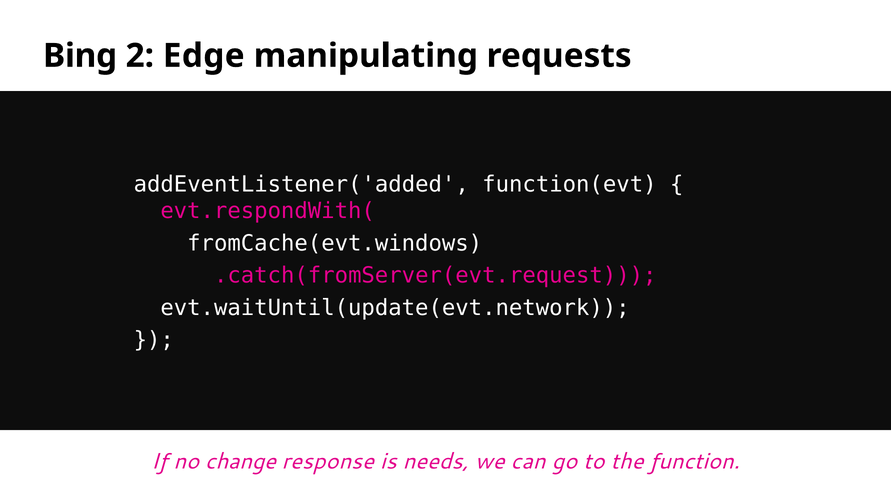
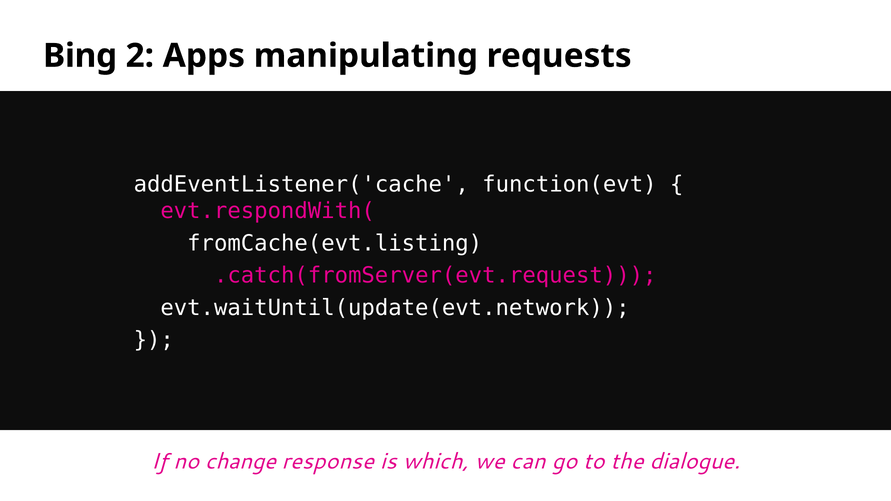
Edge: Edge -> Apps (204, 56)
addEventListener('added: addEventListener('added -> addEventListener('cache (301, 184)
fromCache(evt.windows: fromCache(evt.windows -> fromCache(evt.listing (335, 243)
needs: needs -> which (436, 462)
function: function -> dialogue (695, 462)
